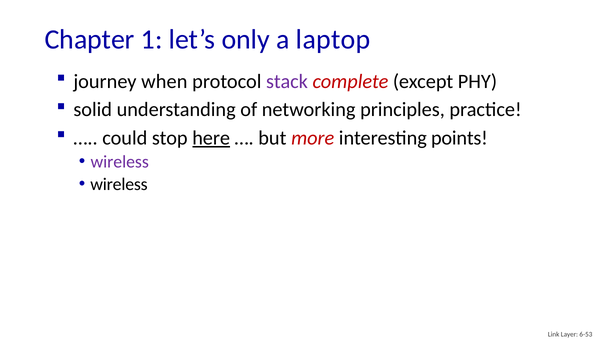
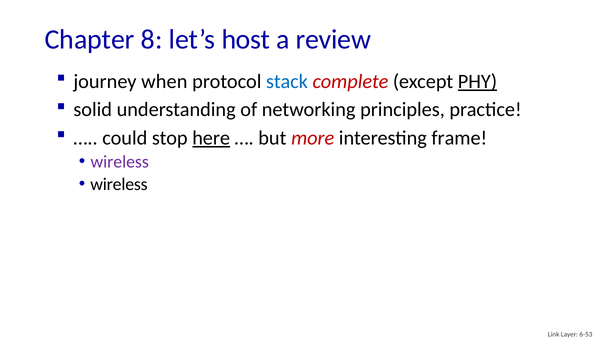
1: 1 -> 8 (152, 40)
only: only -> host (246, 40)
laptop: laptop -> review (333, 40)
stack colour: purple -> blue (287, 81)
PHY underline: none -> present (477, 81)
points: points -> frame (459, 138)
